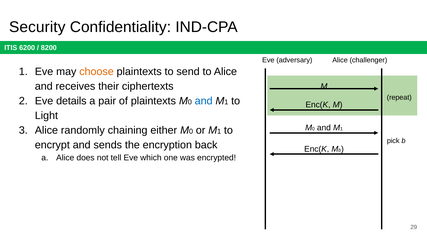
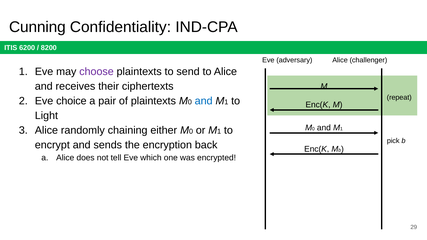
Security: Security -> Cunning (37, 27)
choose colour: orange -> purple (97, 72)
details: details -> choice (71, 101)
